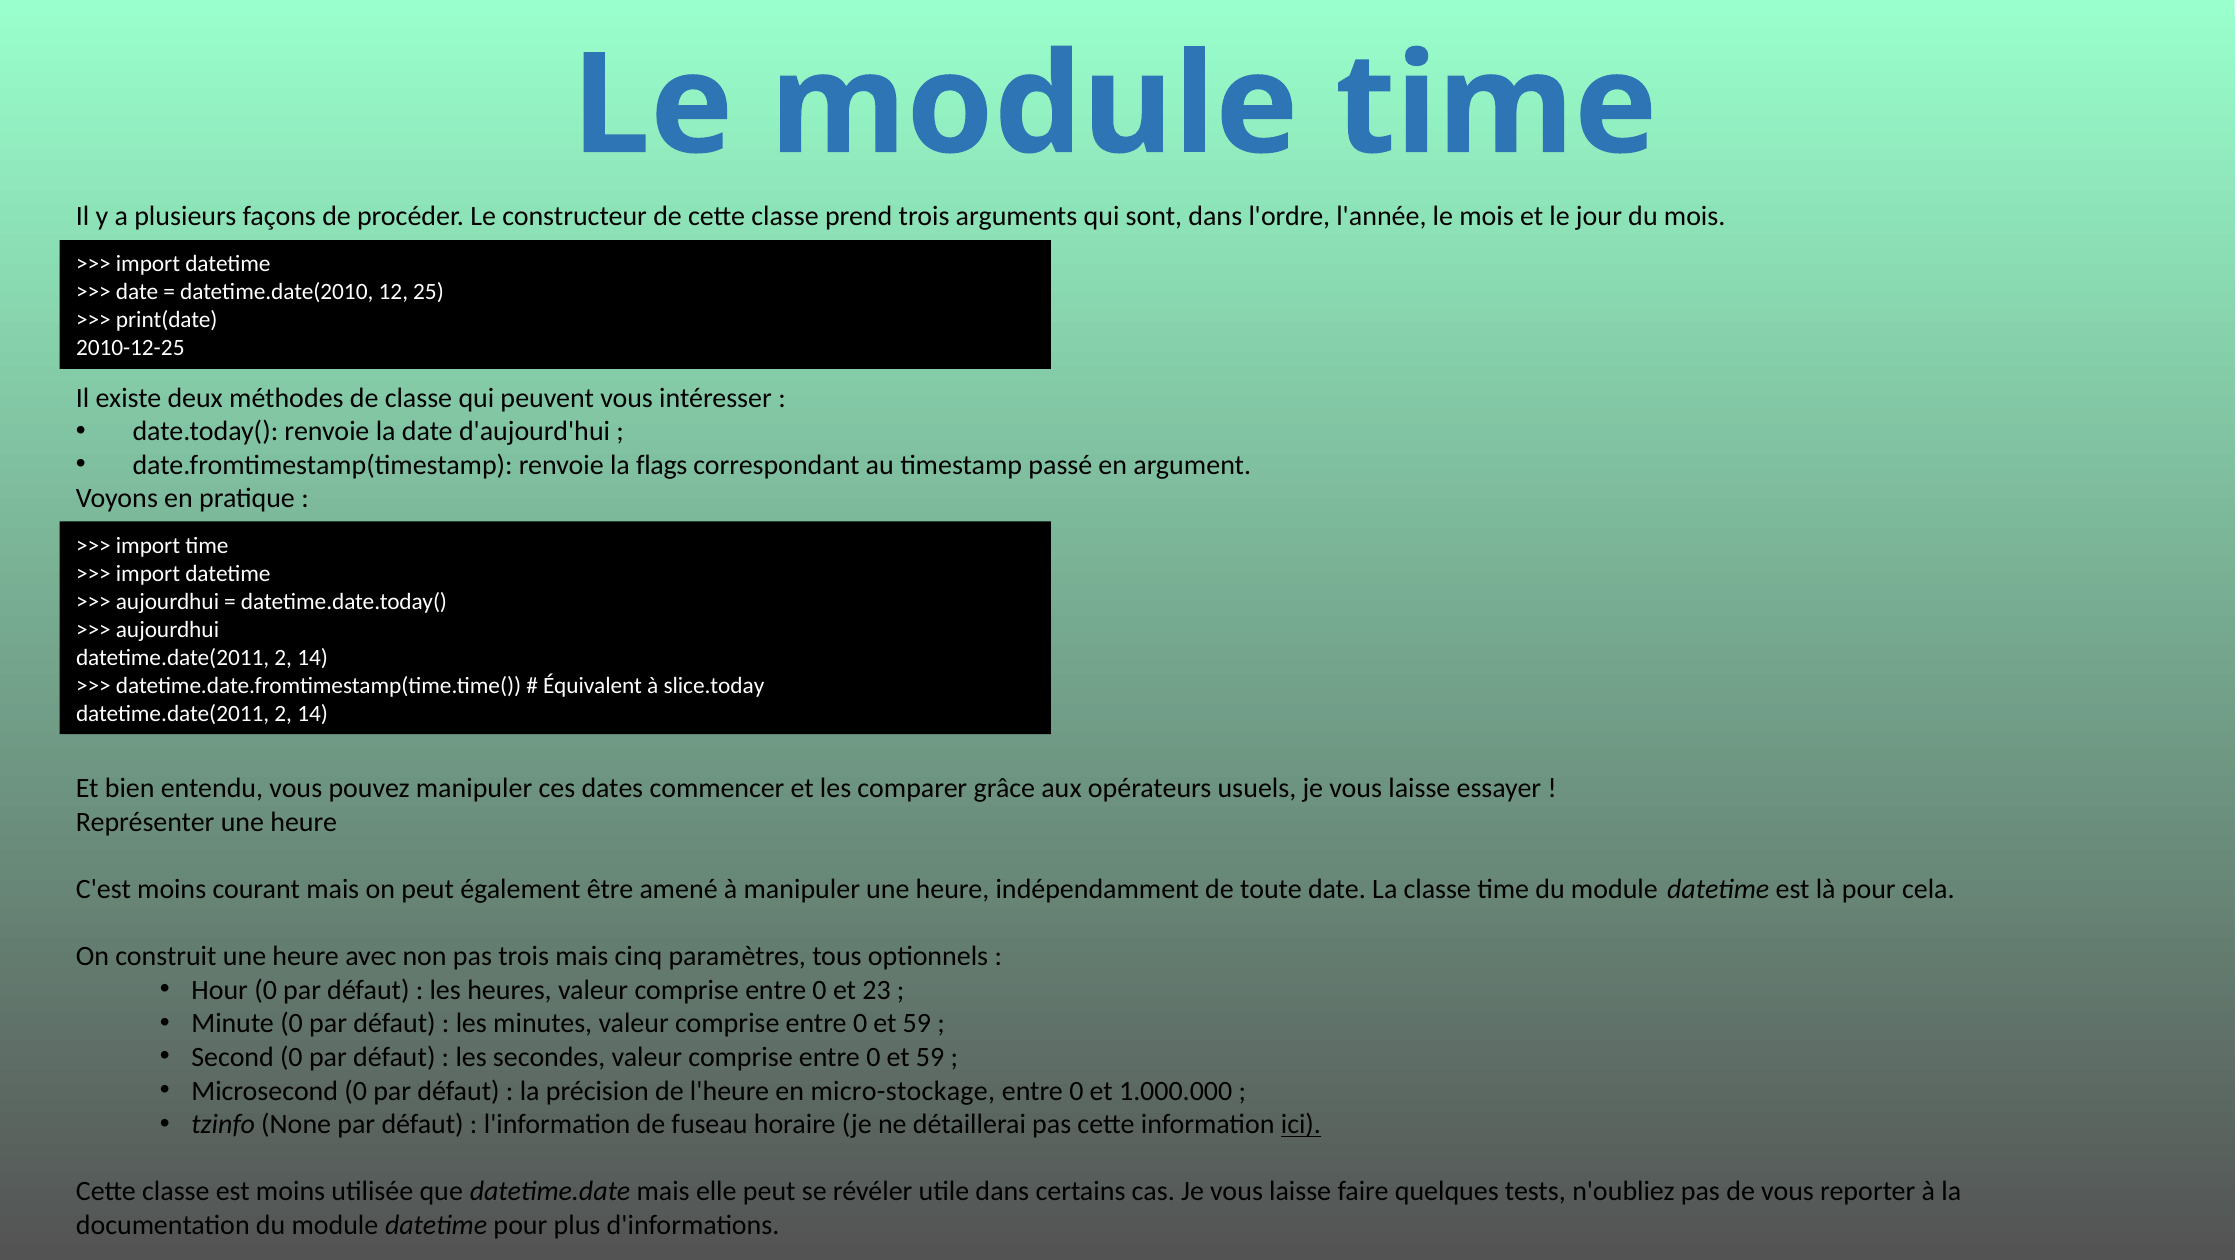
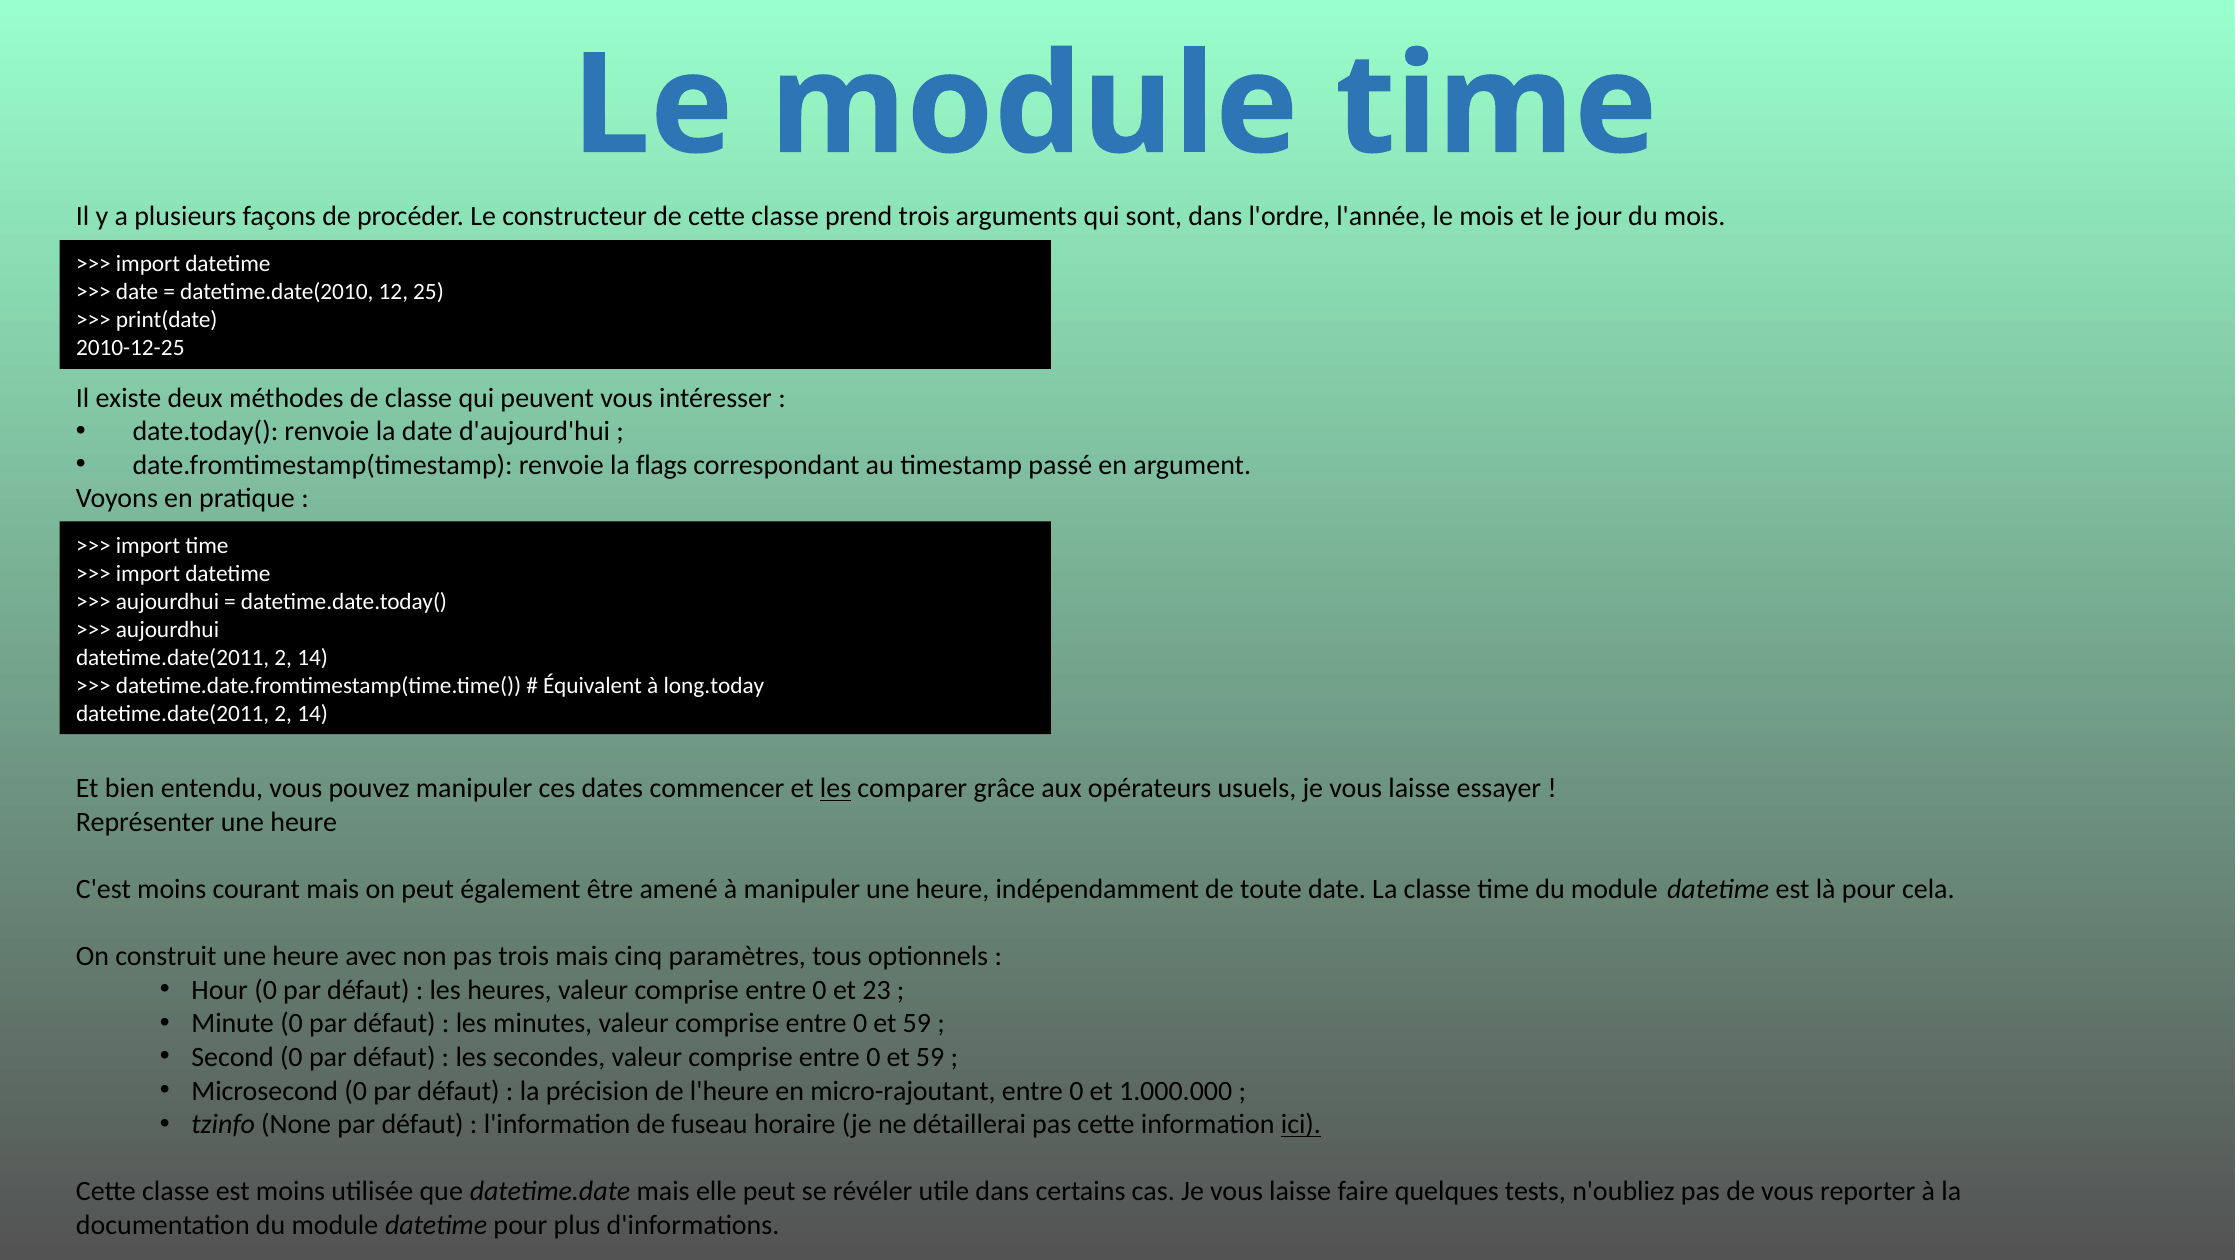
slice.today: slice.today -> long.today (714, 686)
les underline: none -> present (836, 788)
micro-stockage: micro-stockage -> micro-rajoutant (903, 1091)
